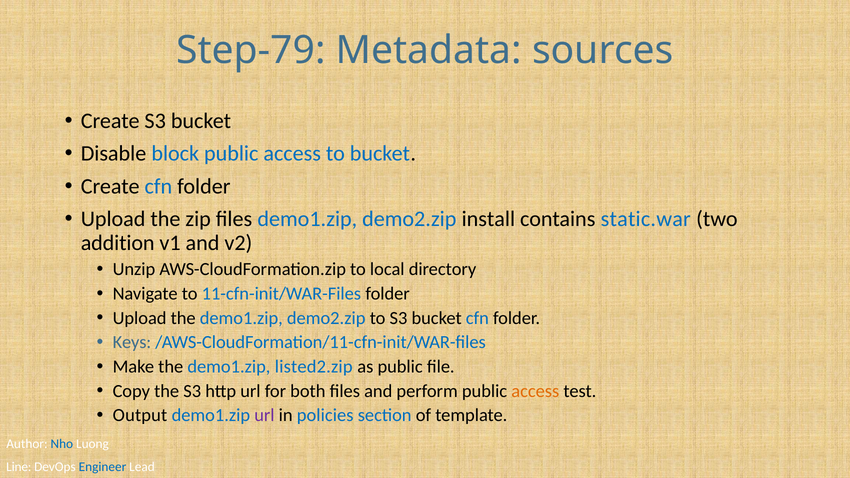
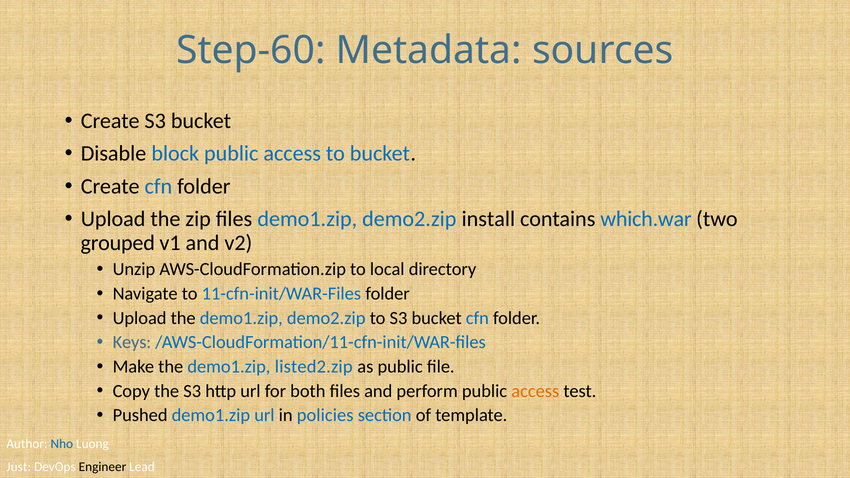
Step-79: Step-79 -> Step-60 (251, 50)
static.war: static.war -> which.war (646, 219)
addition: addition -> grouped (118, 243)
Output: Output -> Pushed (140, 415)
url colour: purple -> blue (264, 415)
Line: Line -> Just (19, 467)
Engineer colour: blue -> black (102, 467)
